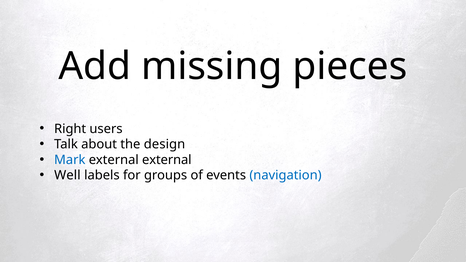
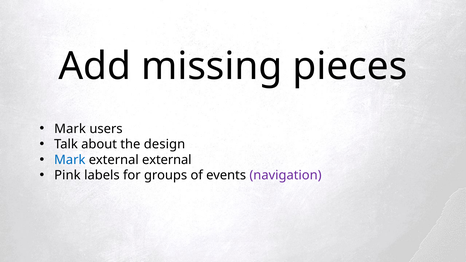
Right: Right -> Mark (70, 129)
Well: Well -> Pink (67, 175)
navigation colour: blue -> purple (286, 175)
